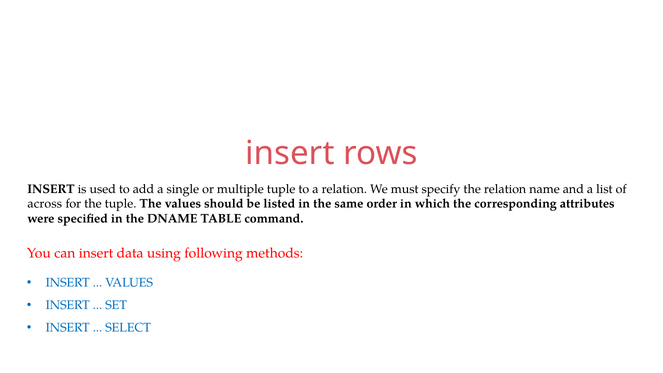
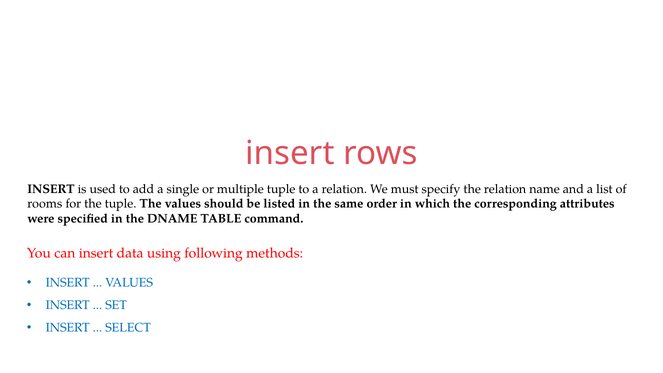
across: across -> rooms (45, 204)
